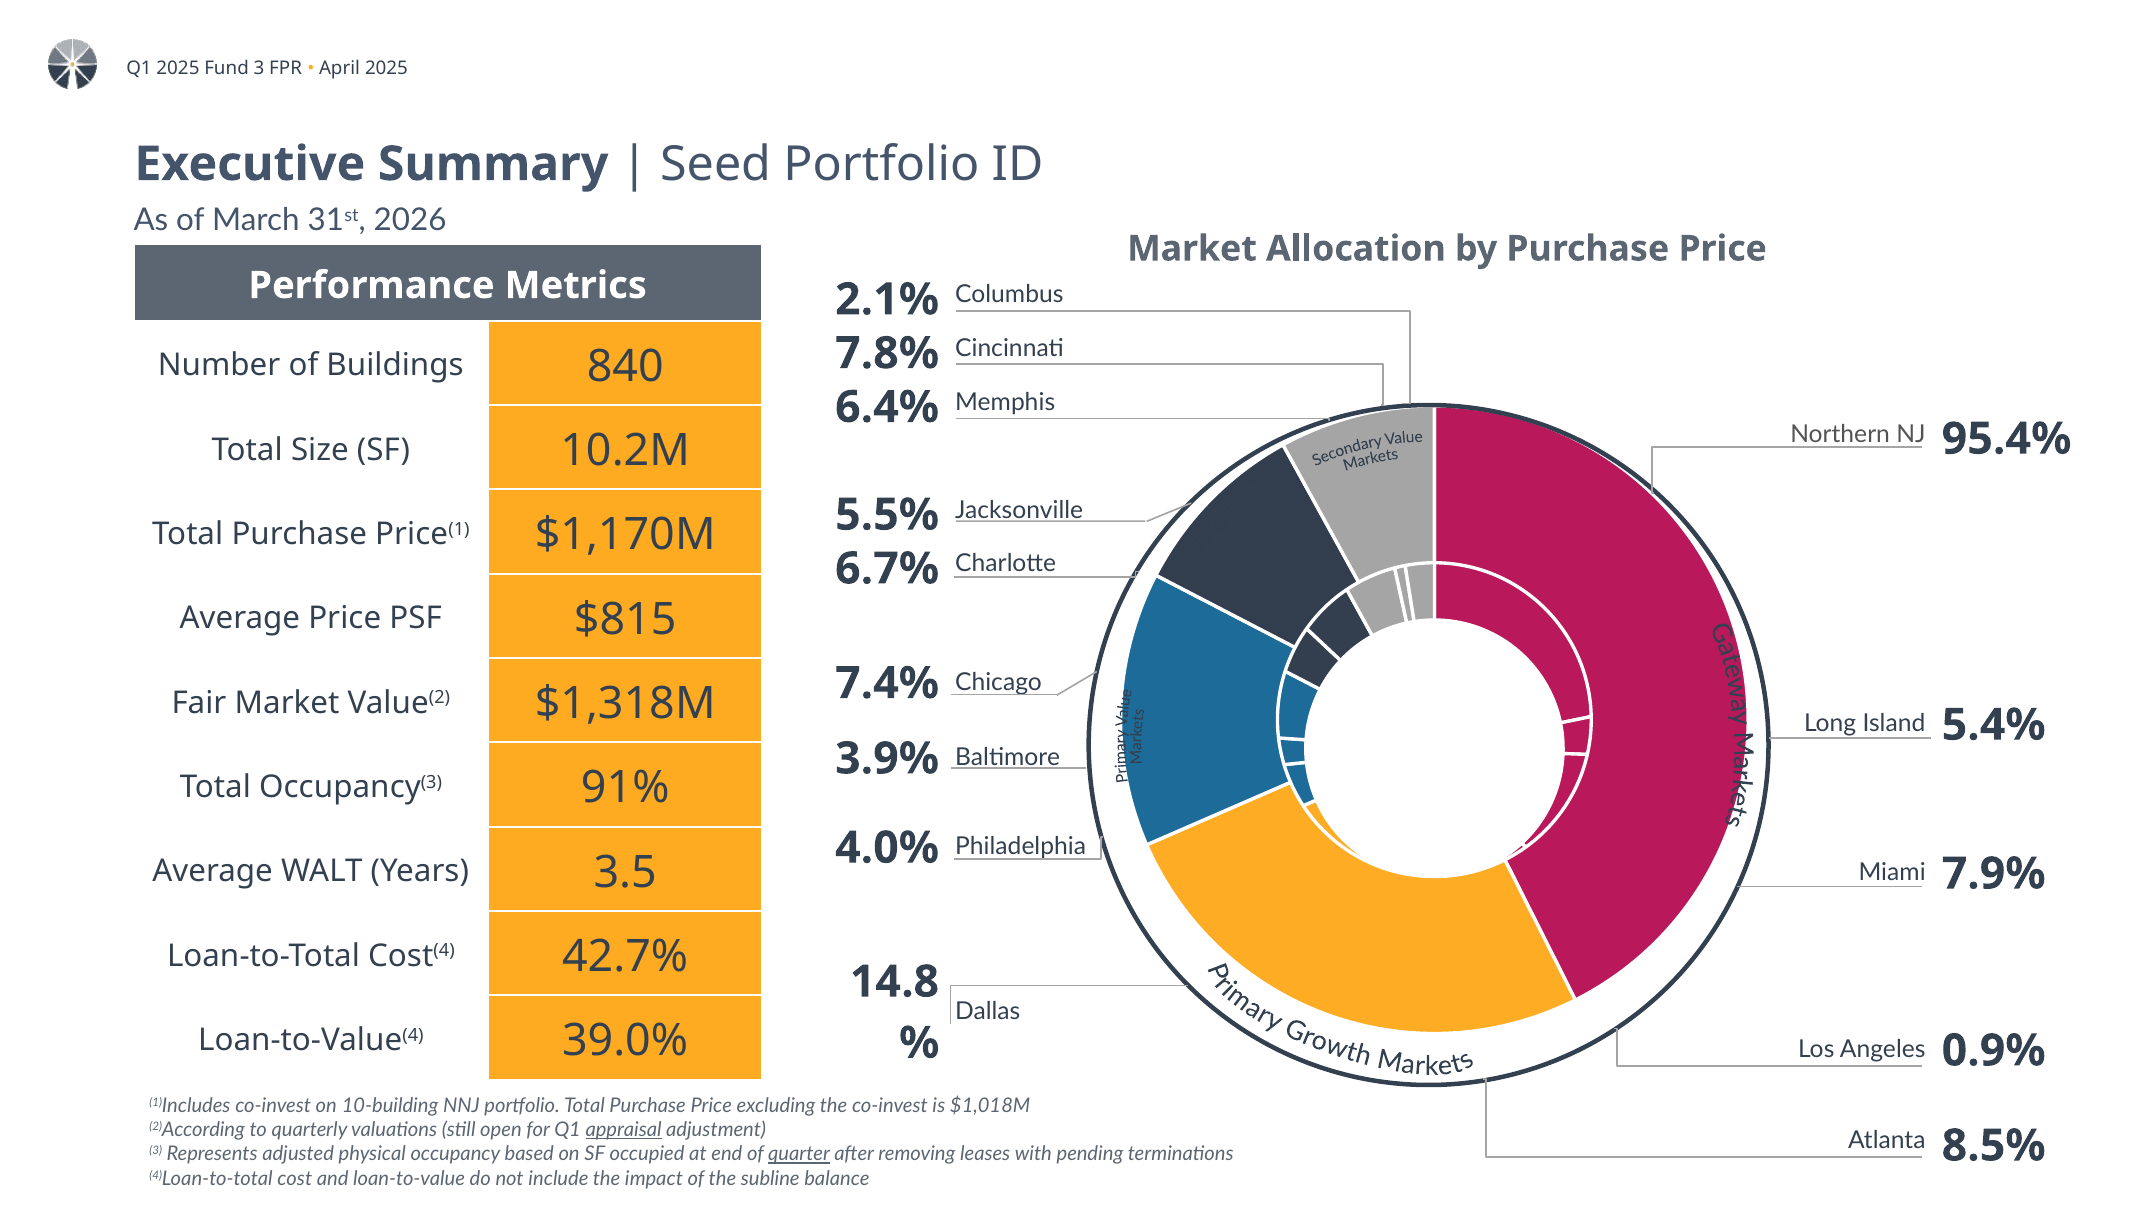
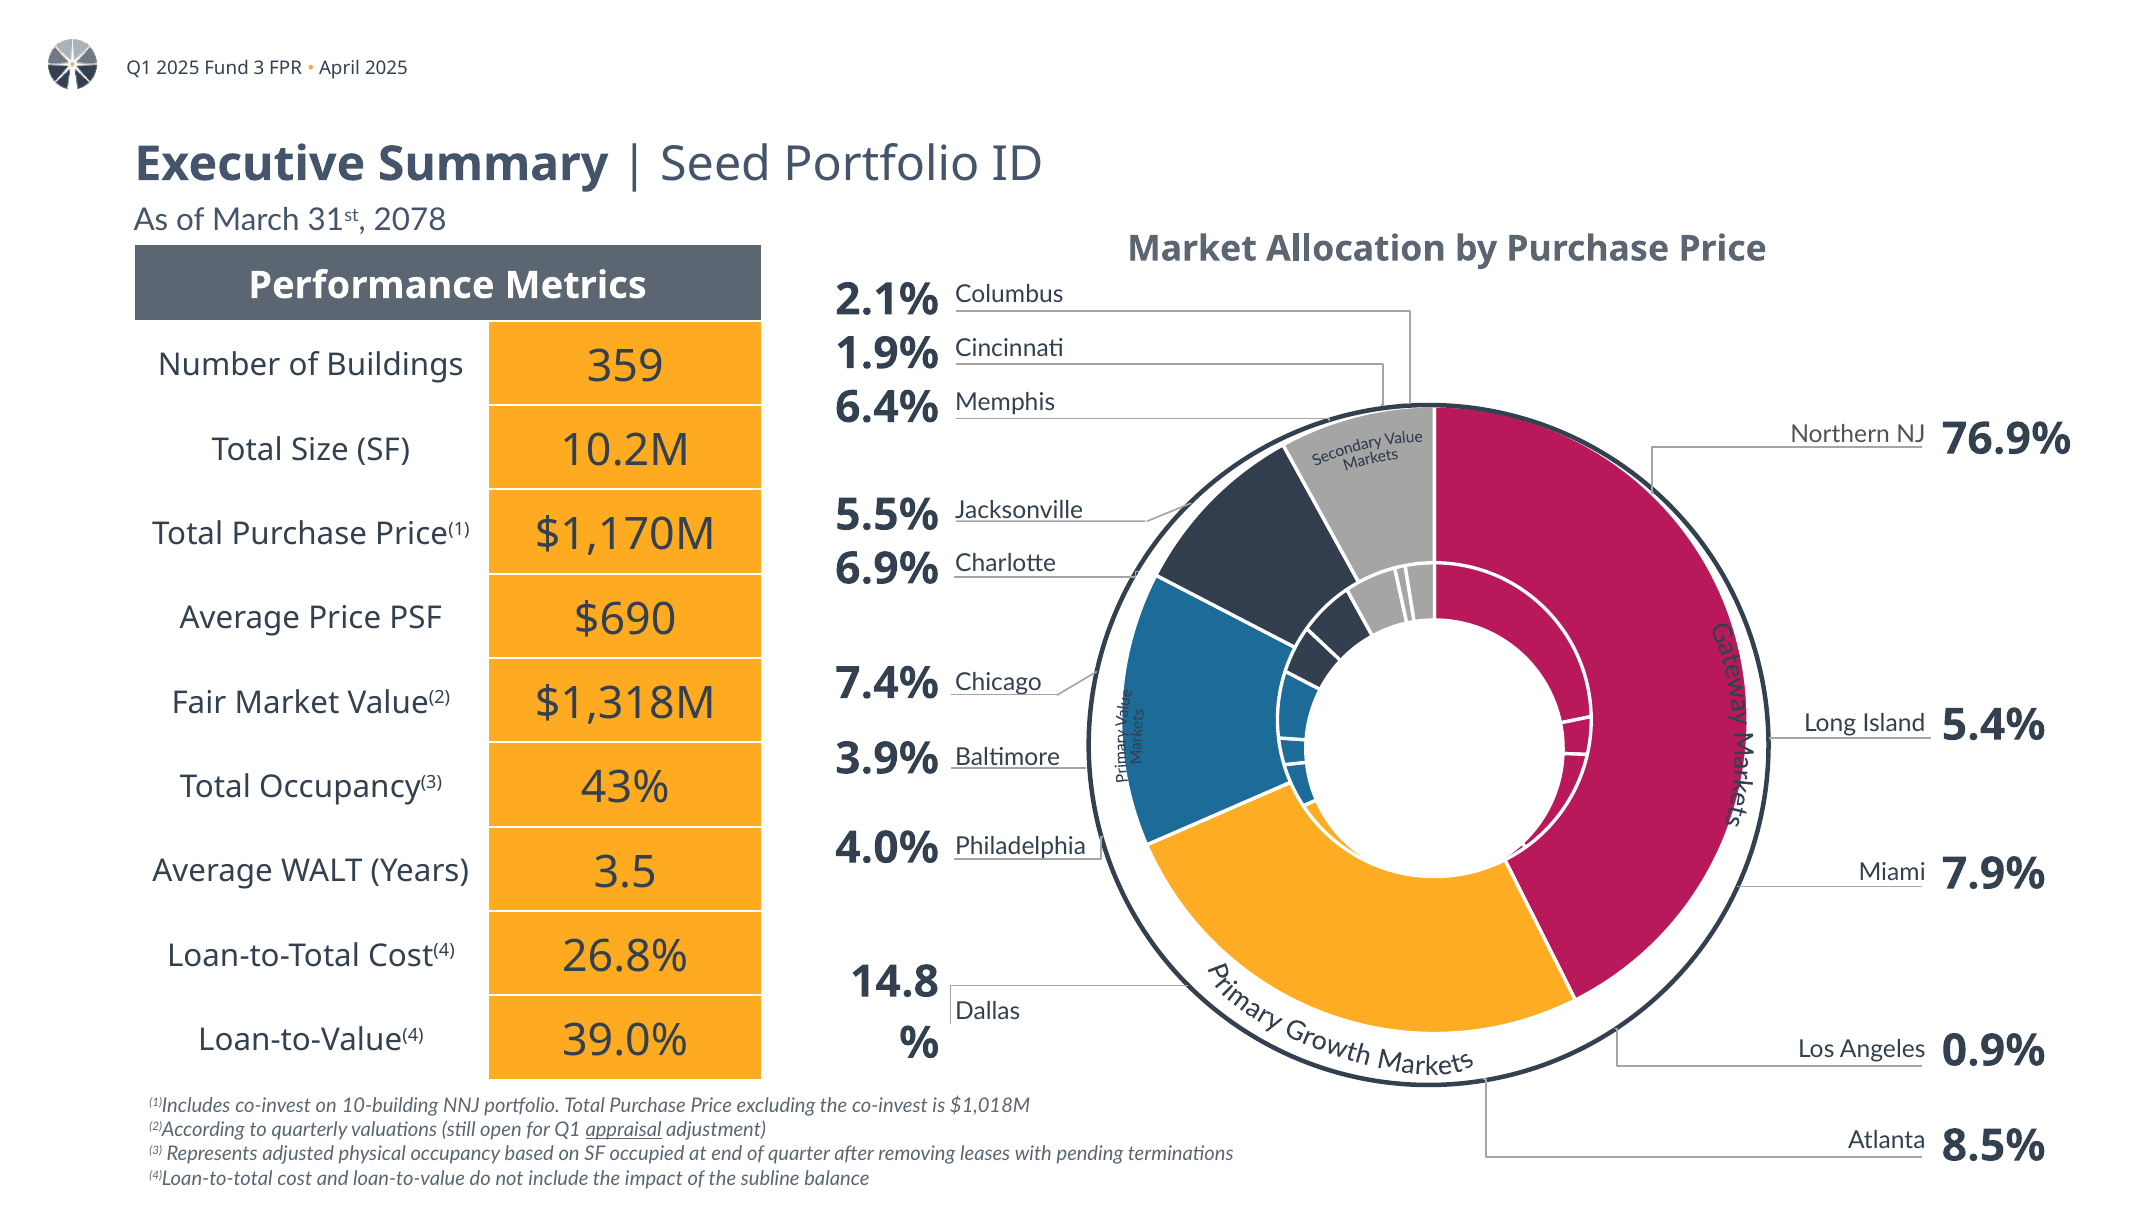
2026: 2026 -> 2078 (410, 220)
7.8%: 7.8% -> 1.9% (887, 353)
840: 840 -> 359 (625, 366)
95.4%: 95.4% -> 76.9% (2007, 439)
6.7%: 6.7% -> 6.9% (887, 569)
$815: $815 -> $690 (625, 619)
91%: 91% -> 43% (625, 788)
42.7%: 42.7% -> 26.8% (625, 957)
quarter underline: present -> none (799, 1154)
